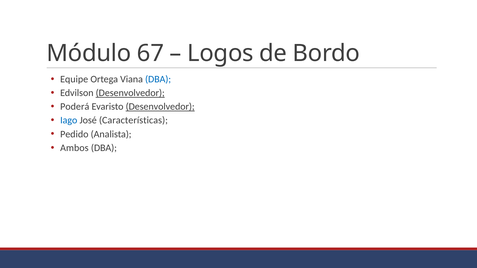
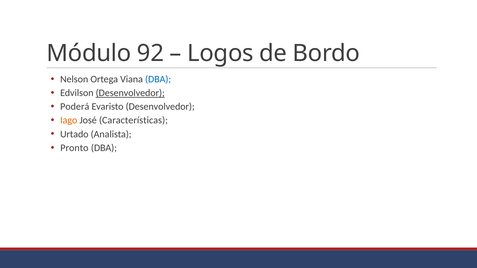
67: 67 -> 92 (151, 53)
Equipe: Equipe -> Nelson (74, 79)
Desenvolvedor underline: present -> none (160, 107)
Iago colour: blue -> orange (69, 121)
Pedido: Pedido -> Urtado (74, 134)
Ambos: Ambos -> Pronto (74, 148)
